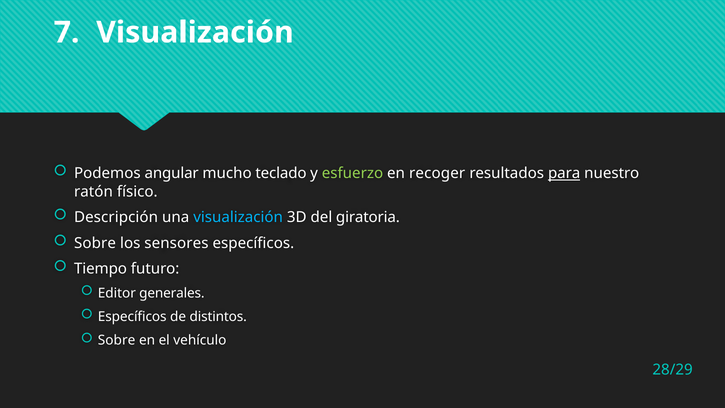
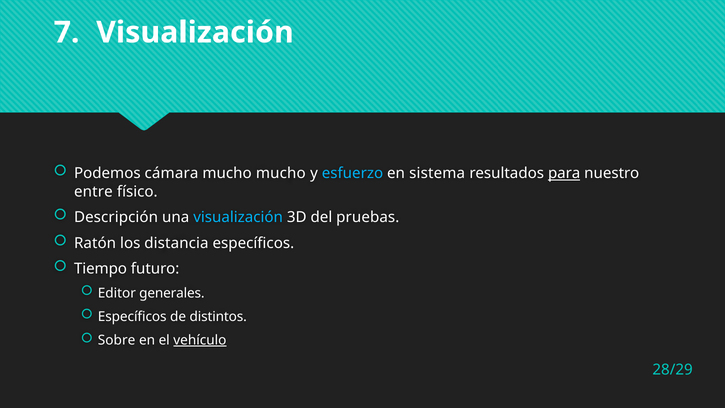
angular: angular -> cámara (171, 173)
mucho teclado: teclado -> mucho (281, 173)
esfuerzo colour: light green -> light blue (352, 173)
recoger: recoger -> sistema (437, 173)
ratón: ratón -> entre (93, 191)
giratoria: giratoria -> pruebas (368, 217)
Sobre: Sobre -> Ratón (95, 243)
sensores: sensores -> distancia (176, 243)
vehículo underline: none -> present (200, 340)
